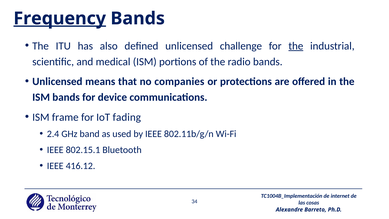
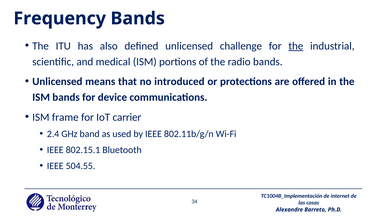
Frequency underline: present -> none (60, 18)
companies: companies -> introduced (179, 81)
fading: fading -> carrier (127, 117)
416.12: 416.12 -> 504.55 (81, 166)
